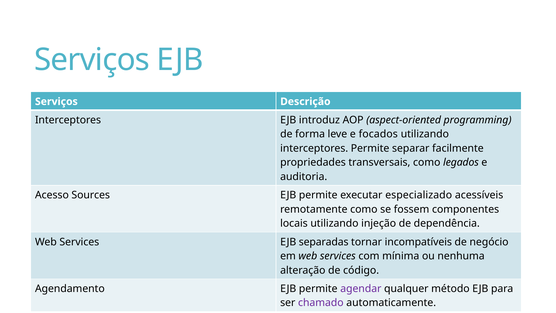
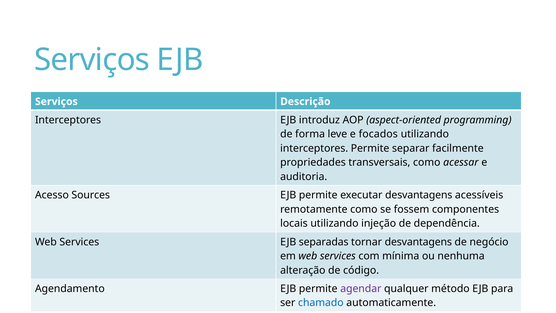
legados: legados -> acessar (461, 162)
executar especializado: especializado -> desvantagens (419, 195)
tornar incompatíveis: incompatíveis -> desvantagens (418, 242)
chamado colour: purple -> blue (321, 303)
